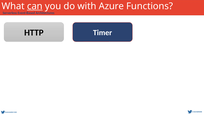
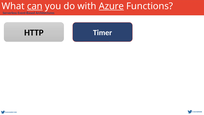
Azure underline: none -> present (111, 6)
